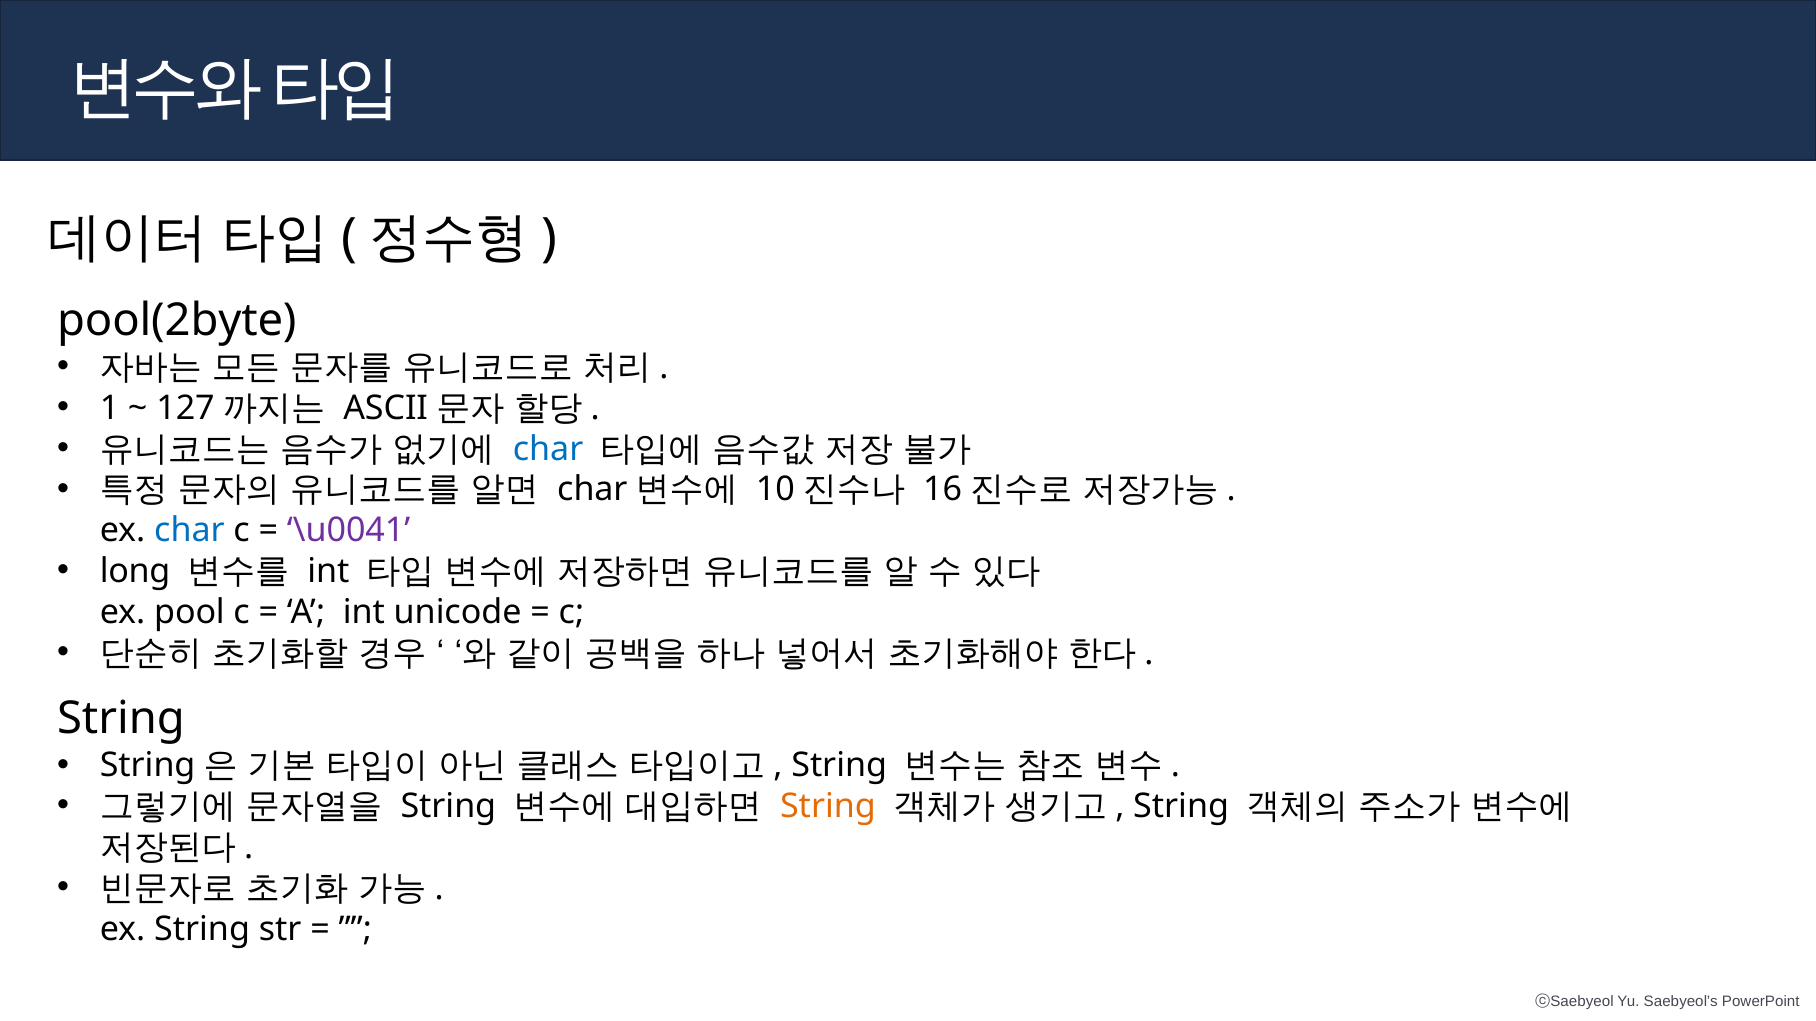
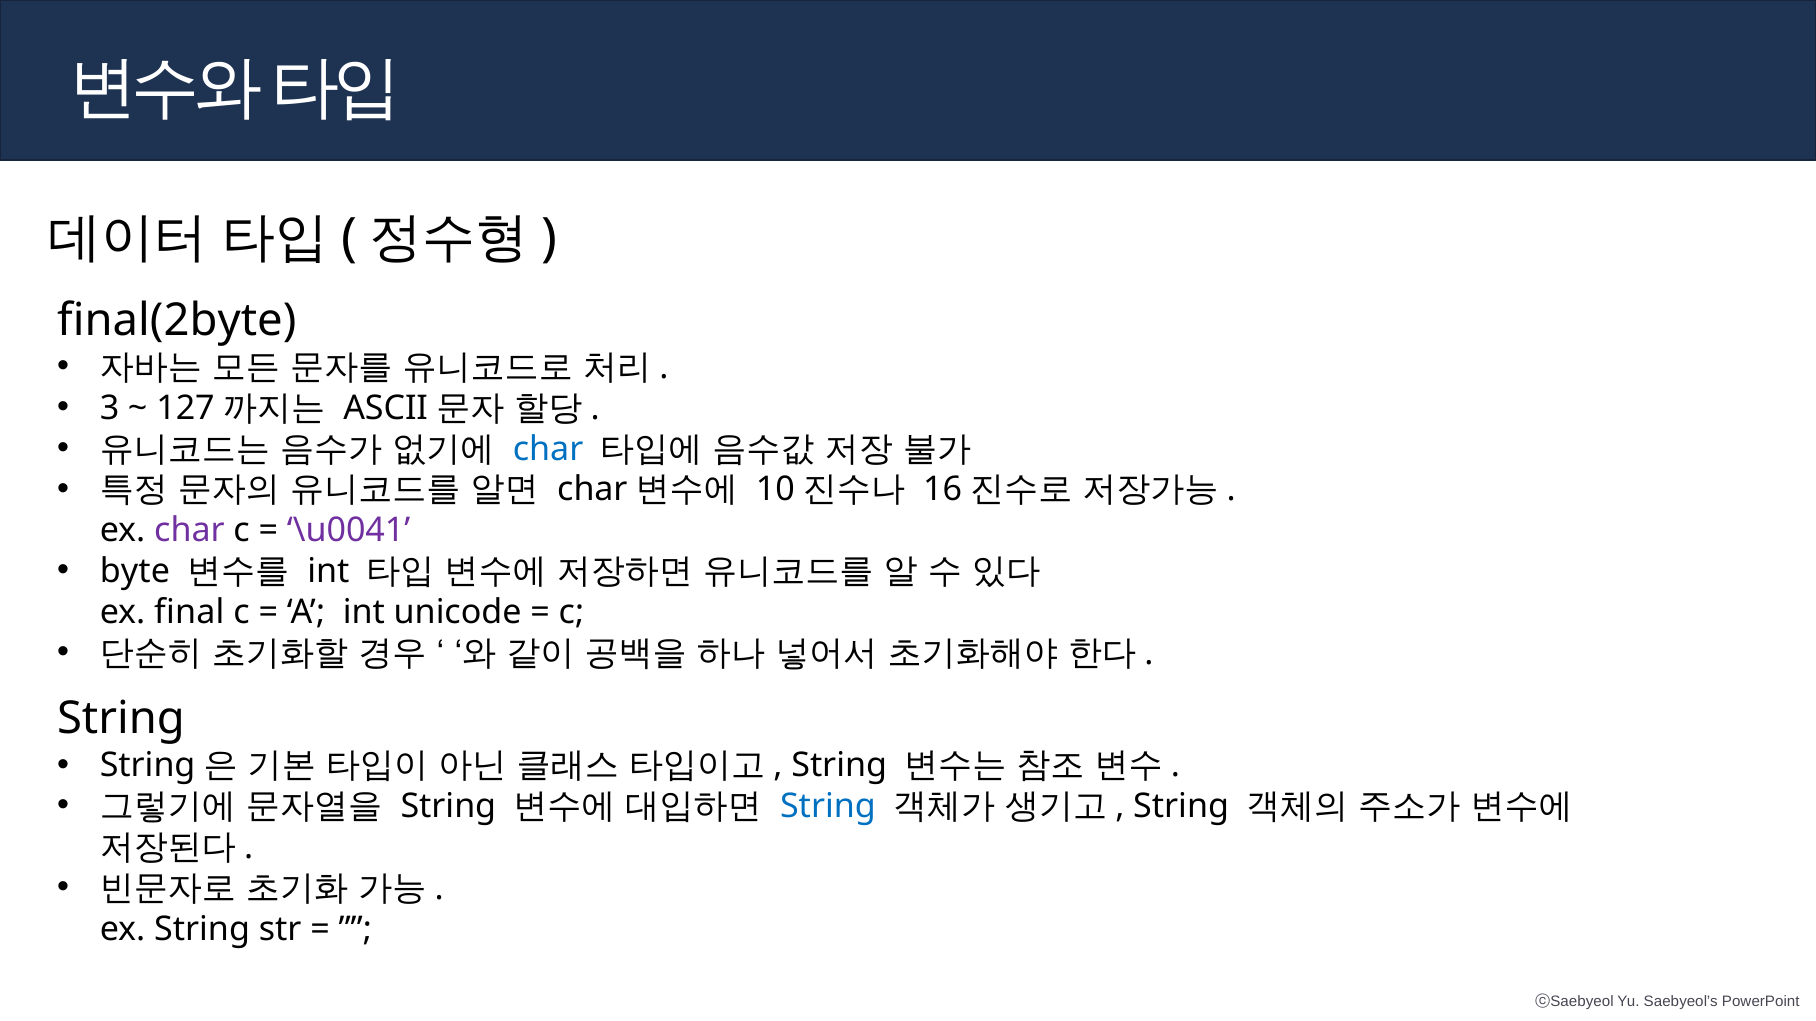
pool(2byte: pool(2byte -> final(2byte (177, 320)
1: 1 -> 3 (110, 408)
char colour: blue -> purple (189, 531)
long: long -> byte (135, 572)
pool: pool -> final (189, 612)
String colour: orange -> blue (828, 807)
